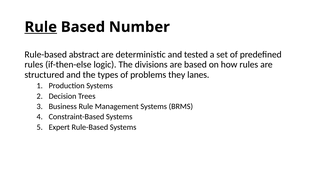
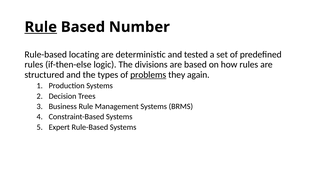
abstract: abstract -> locating (84, 54)
problems underline: none -> present (148, 75)
lanes: lanes -> again (198, 75)
